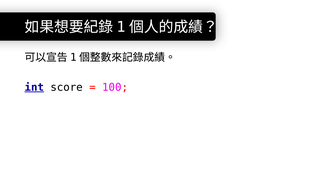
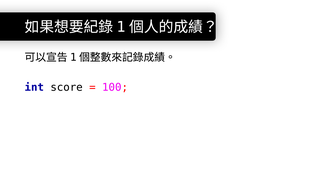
int underline: present -> none (34, 87)
